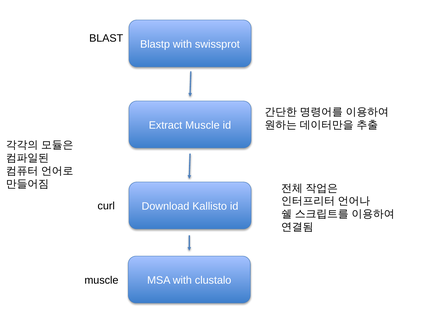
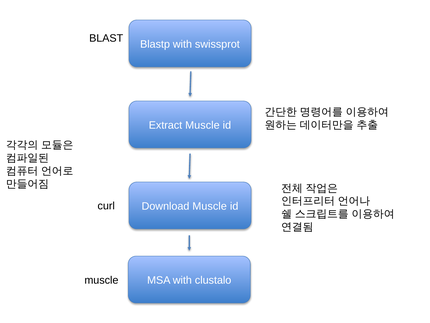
Download Kallisto: Kallisto -> Muscle (210, 206)
